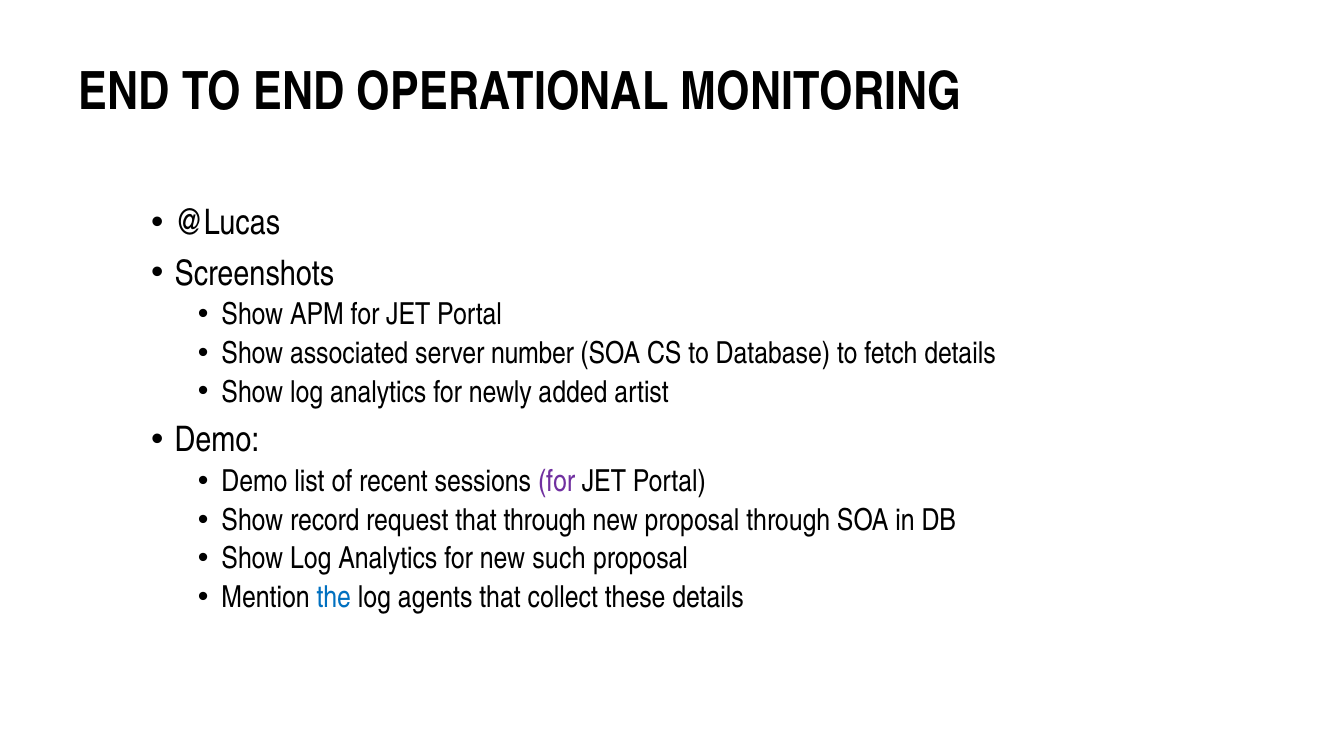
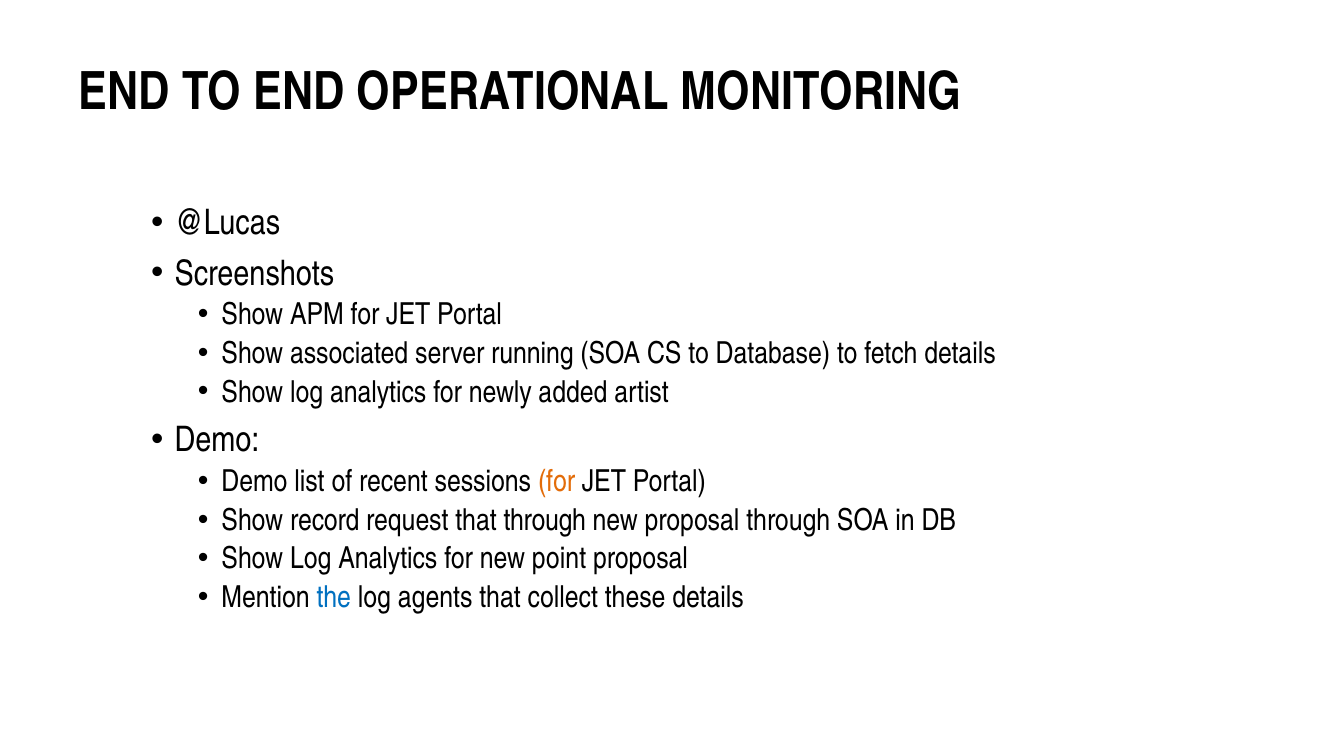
number: number -> running (532, 353)
for colour: purple -> orange (557, 481)
such: such -> point (559, 558)
